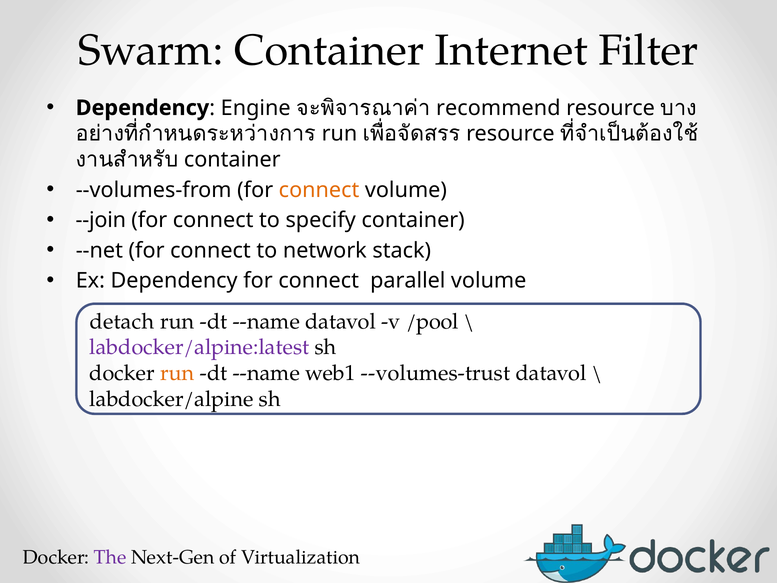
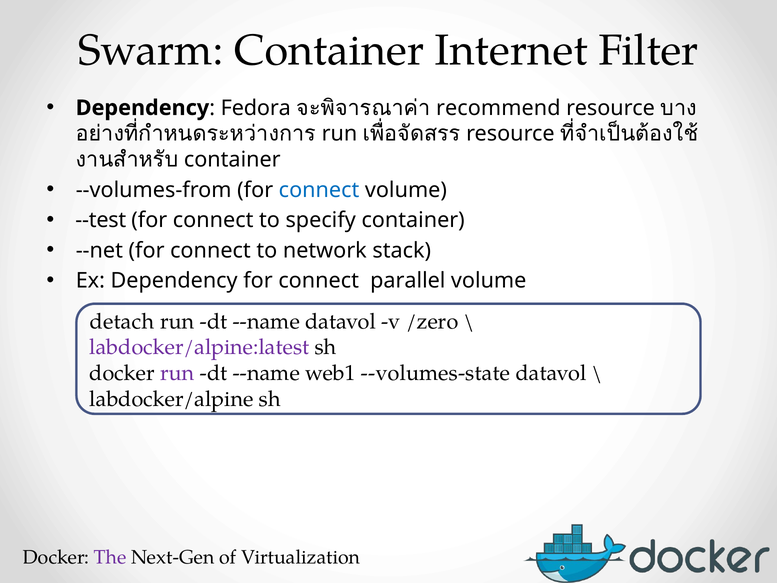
Engine: Engine -> Fedora (256, 108)
connect colour: orange -> blue (319, 190)
--join: --join -> --test (101, 220)
/pool: /pool -> /zero (432, 321)
run colour: orange -> purple (177, 373)
--volumes-trust: --volumes-trust -> --volumes-state (436, 373)
